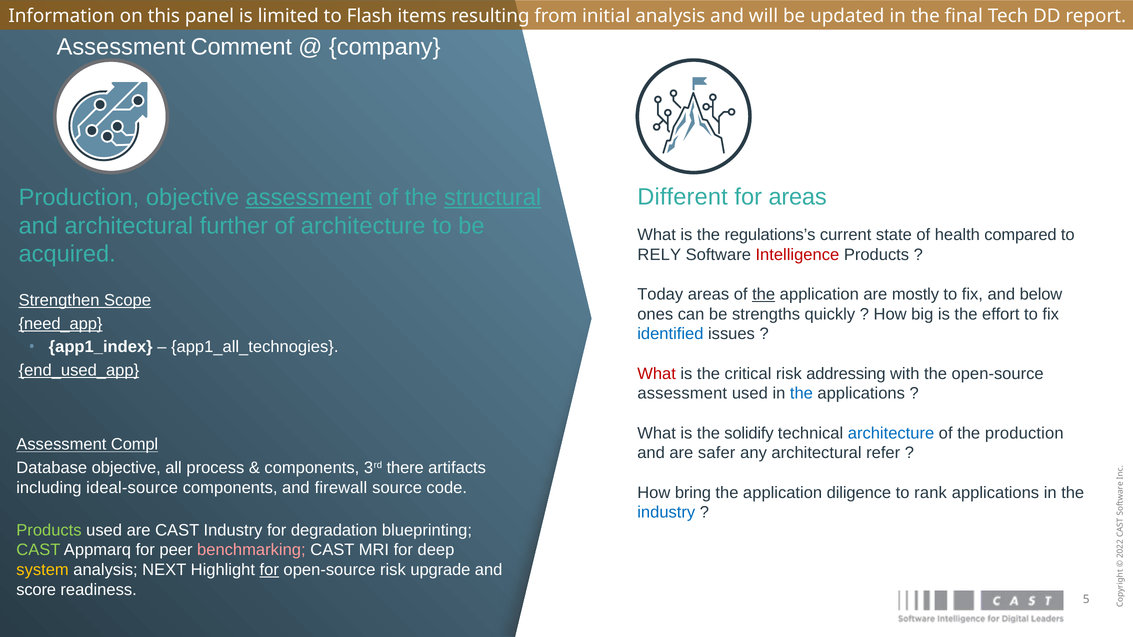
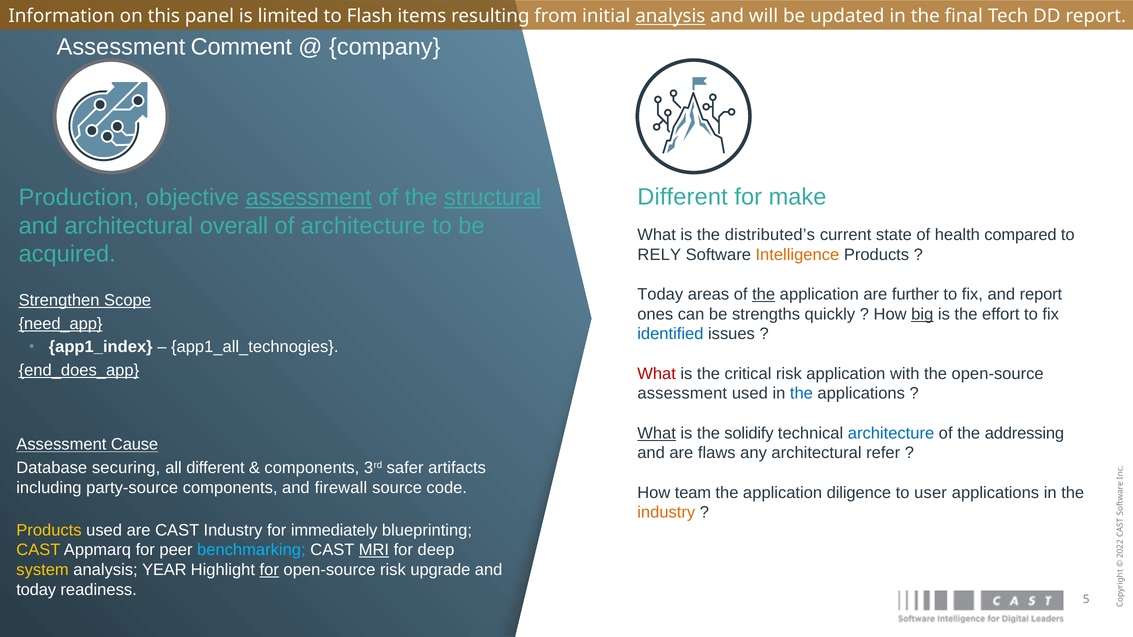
analysis underline: none -> present (670, 16)
for areas: areas -> make (798, 197)
further: further -> overall (234, 226)
regulations’s: regulations’s -> distributed’s (770, 235)
Intelligence colour: red -> orange (797, 255)
mostly: mostly -> further (915, 295)
and below: below -> report (1041, 295)
big underline: none -> present (922, 314)
end_used_app: end_used_app -> end_does_app (79, 371)
risk addressing: addressing -> application (846, 374)
What underline: none -> present (657, 433)
the production: production -> addressing (1024, 433)
Compl: Compl -> Cause (135, 445)
safer: safer -> flaws (717, 453)
Database objective: objective -> securing (126, 468)
all process: process -> different (215, 468)
there: there -> safer (405, 468)
ideal-source: ideal-source -> party-source (132, 488)
bring: bring -> team (693, 493)
rank: rank -> user (931, 493)
industry colour: blue -> orange (666, 513)
Products colour: light green -> yellow (49, 530)
degradation: degradation -> immediately (334, 530)
CAST colour: light green -> yellow (38, 550)
benchmarking colour: pink -> light blue (251, 550)
MRI underline: none -> present (374, 550)
NEXT: NEXT -> YEAR (164, 570)
score: score -> today (36, 590)
